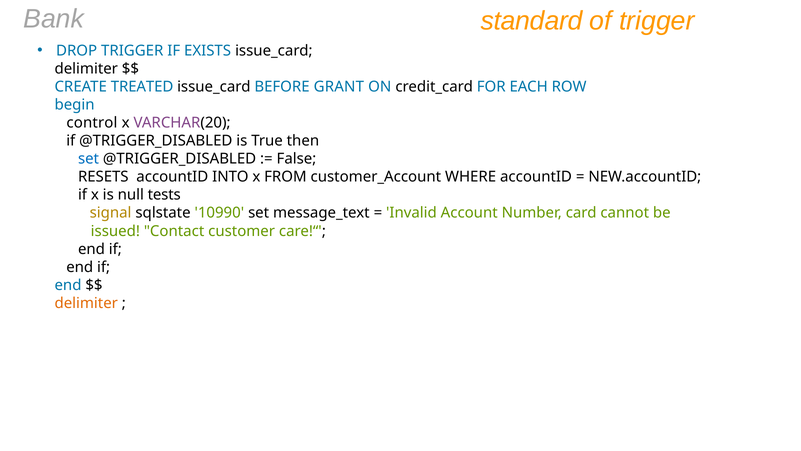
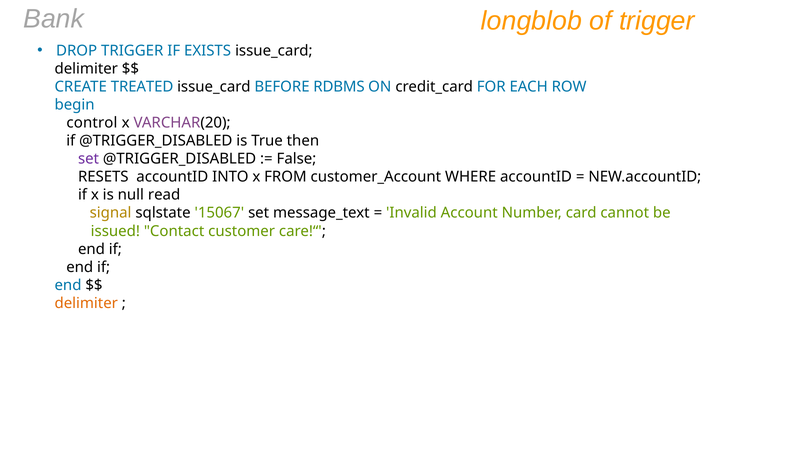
standard: standard -> longblob (531, 21)
GRANT: GRANT -> RDBMS (339, 87)
set colour: blue -> purple (89, 159)
tests: tests -> read (164, 195)
10990: 10990 -> 15067 (219, 213)
